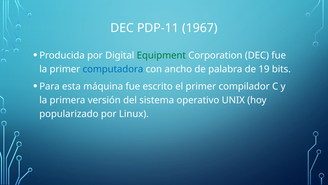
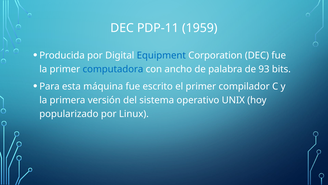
1967: 1967 -> 1959 (200, 28)
Equipment colour: green -> blue (161, 55)
19: 19 -> 93 (264, 69)
